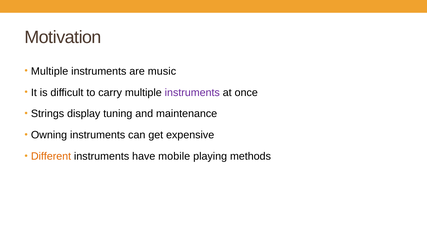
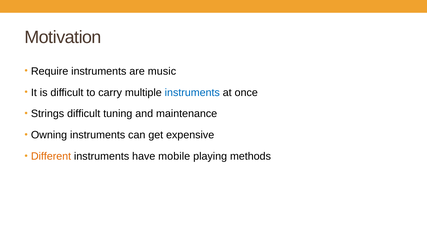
Multiple: Multiple -> Require (50, 71)
instruments colour: purple -> blue (192, 93)
Strings display: display -> difficult (84, 114)
